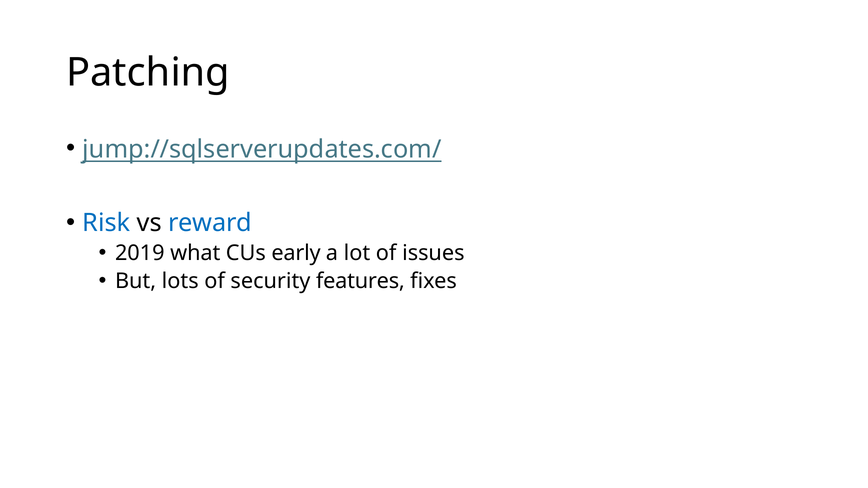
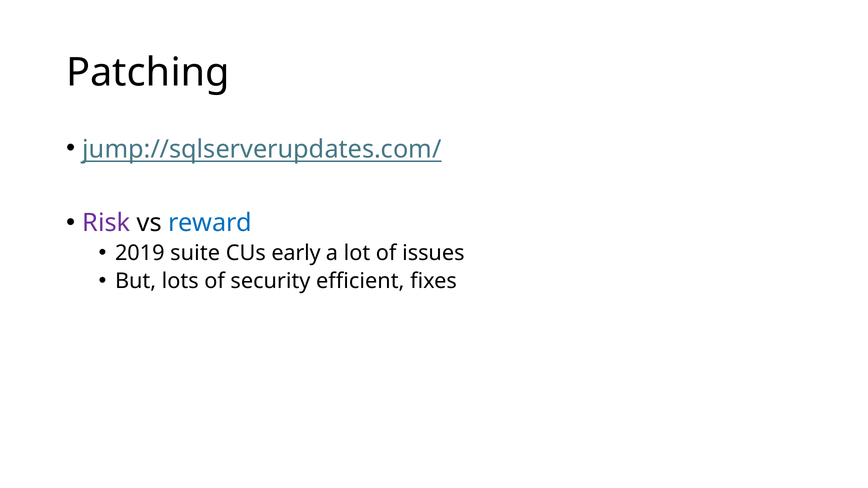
Risk colour: blue -> purple (106, 223)
what: what -> suite (195, 253)
features: features -> efficient (360, 281)
